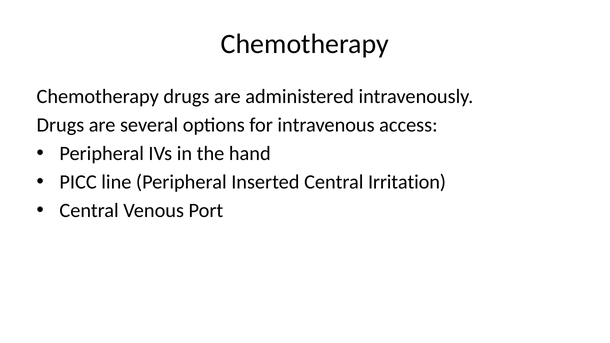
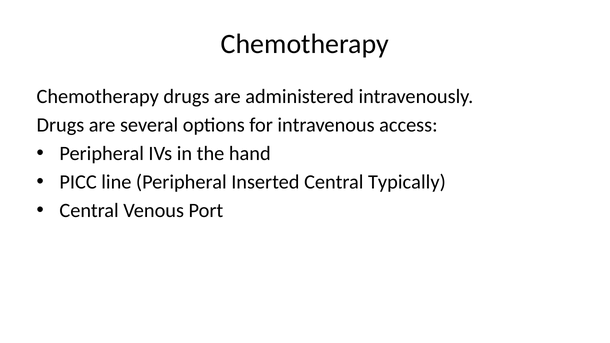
Irritation: Irritation -> Typically (407, 182)
